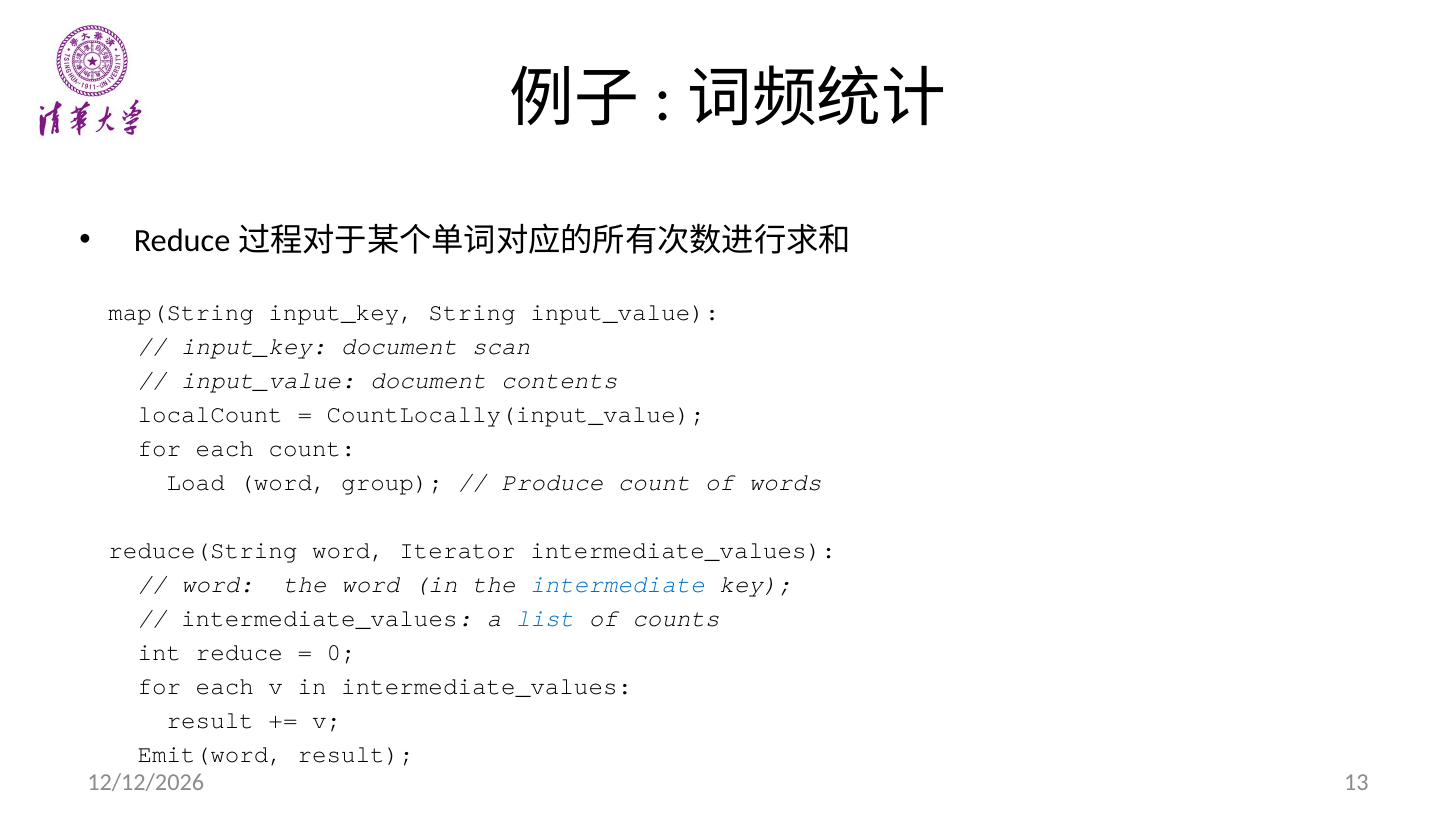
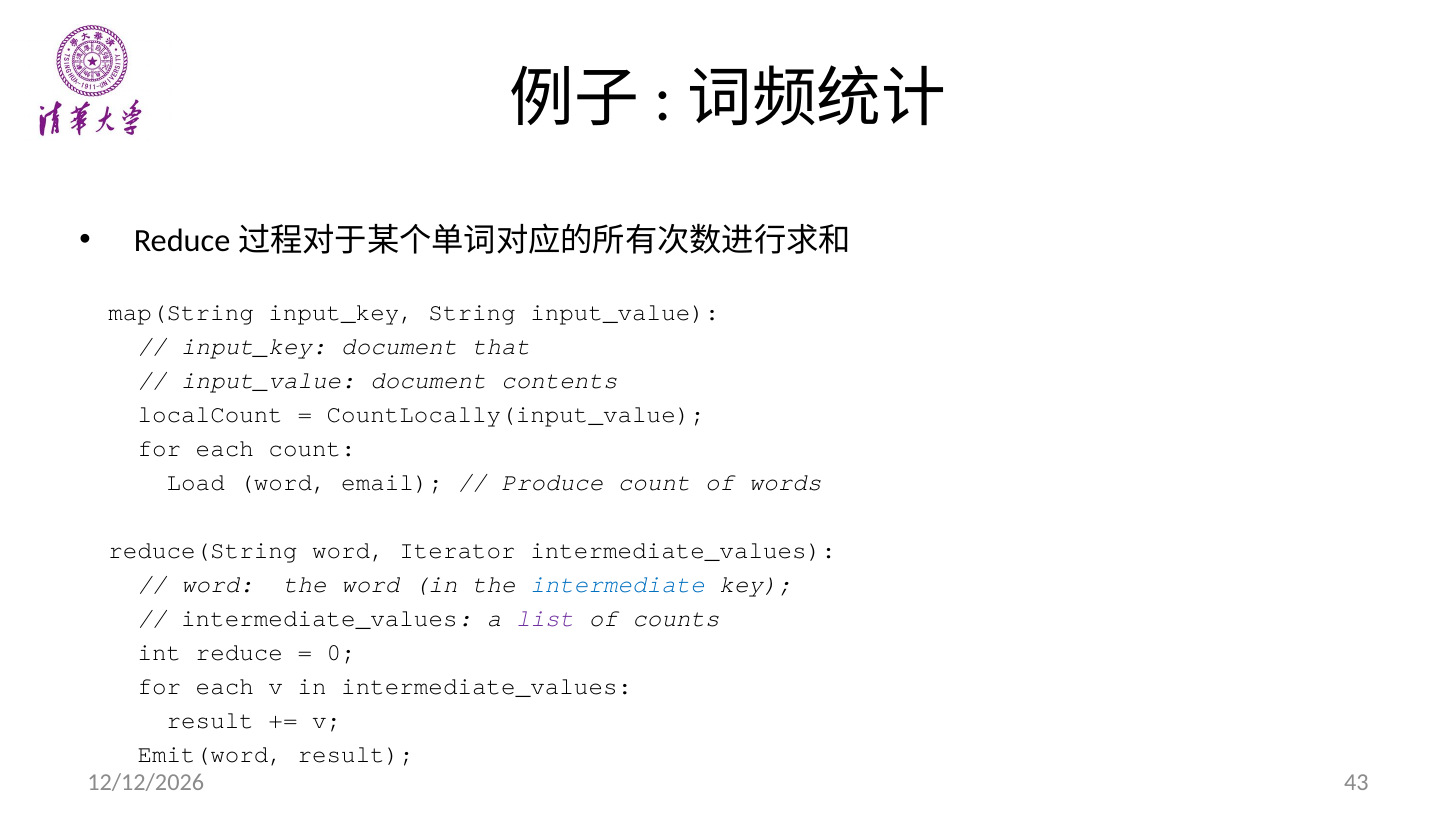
scan: scan -> that (501, 347)
group: group -> email (392, 483)
list colour: blue -> purple (545, 619)
13: 13 -> 43 (1356, 782)
